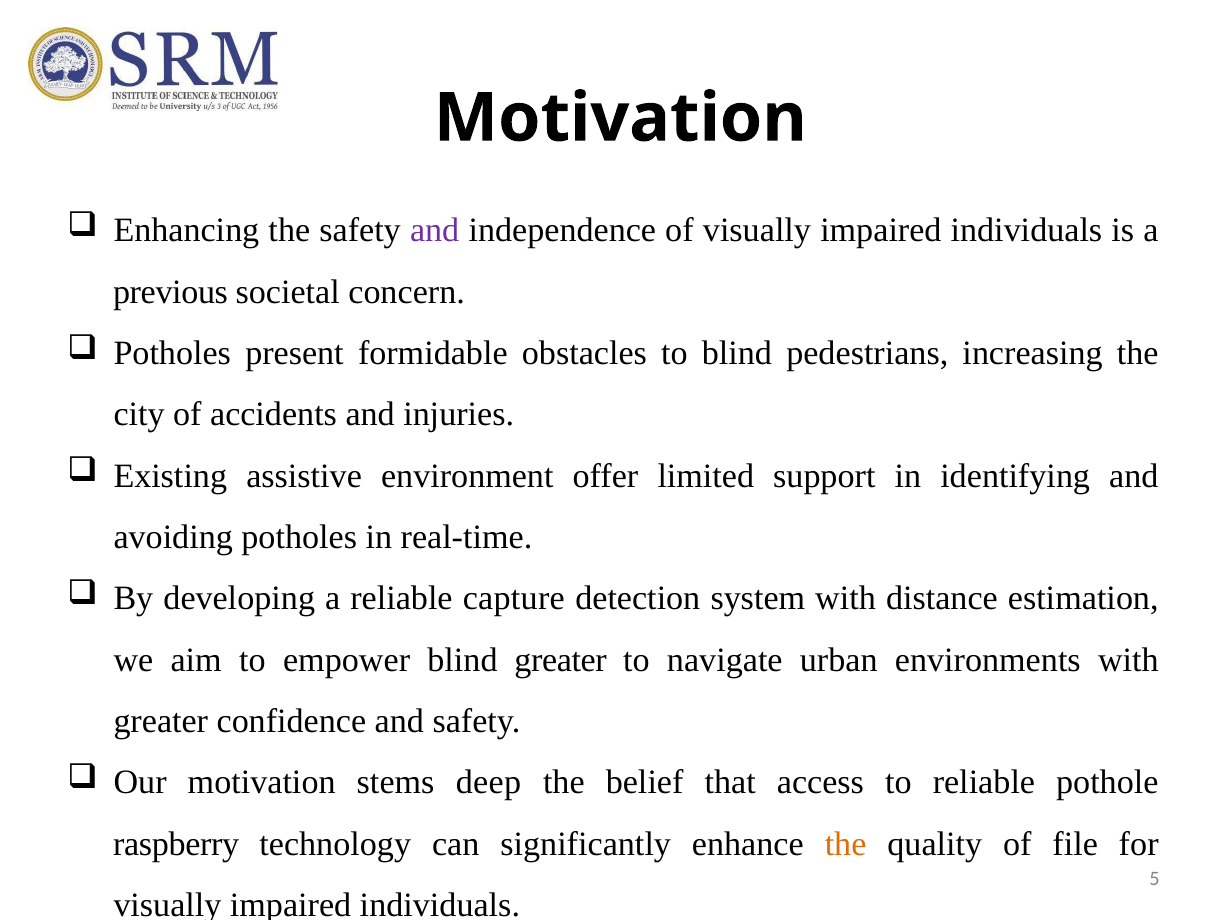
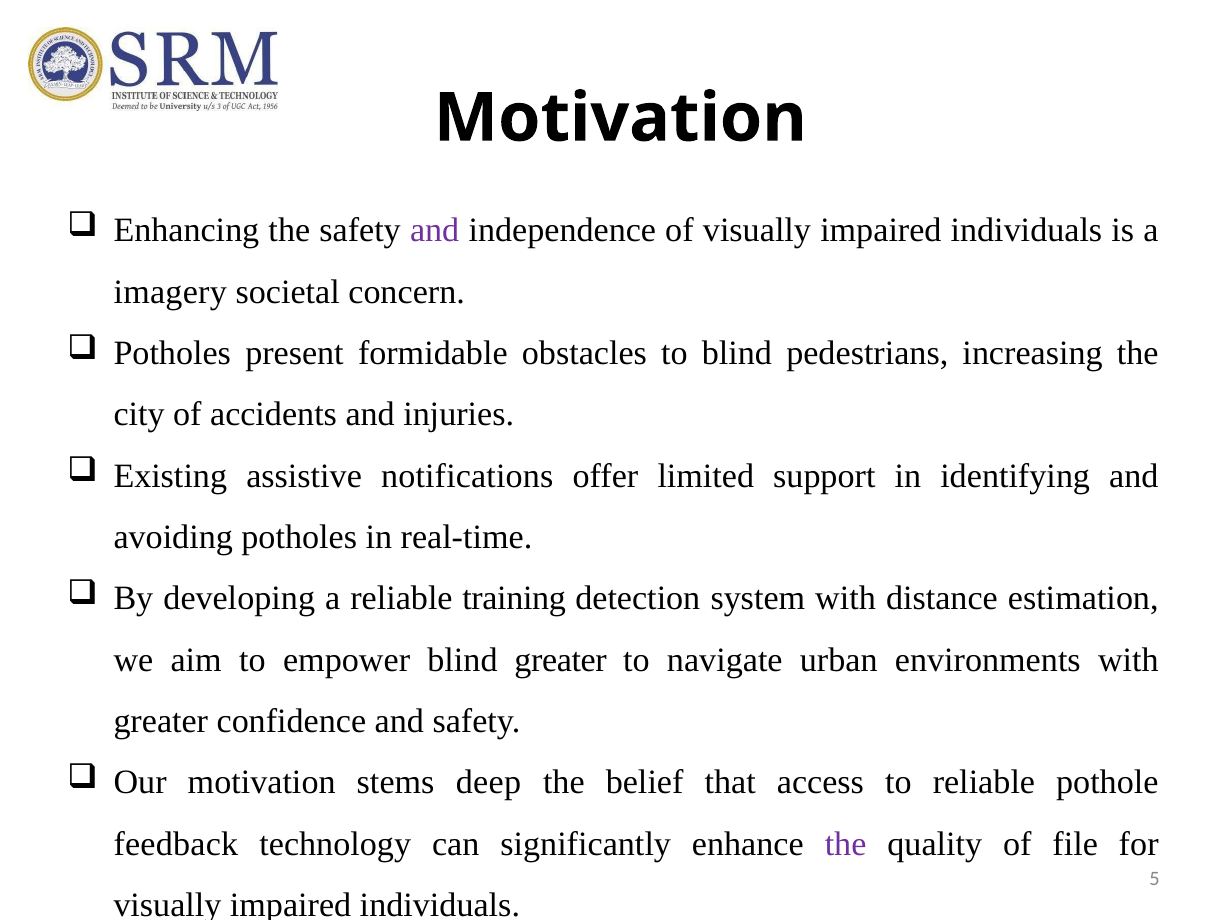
previous: previous -> imagery (170, 292)
environment: environment -> notifications (467, 476)
capture: capture -> training (514, 599)
raspberry: raspberry -> feedback (176, 844)
the colour: orange -> purple (846, 844)
